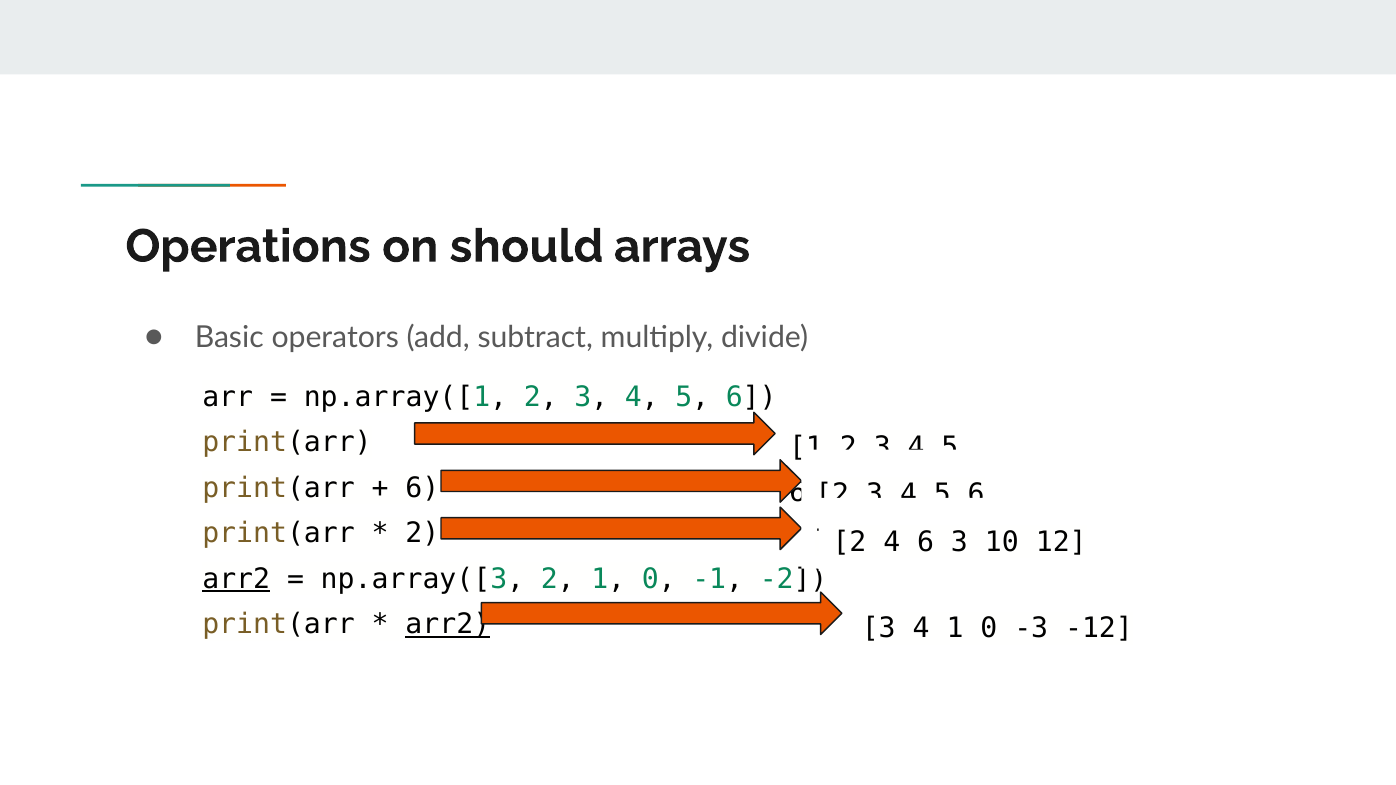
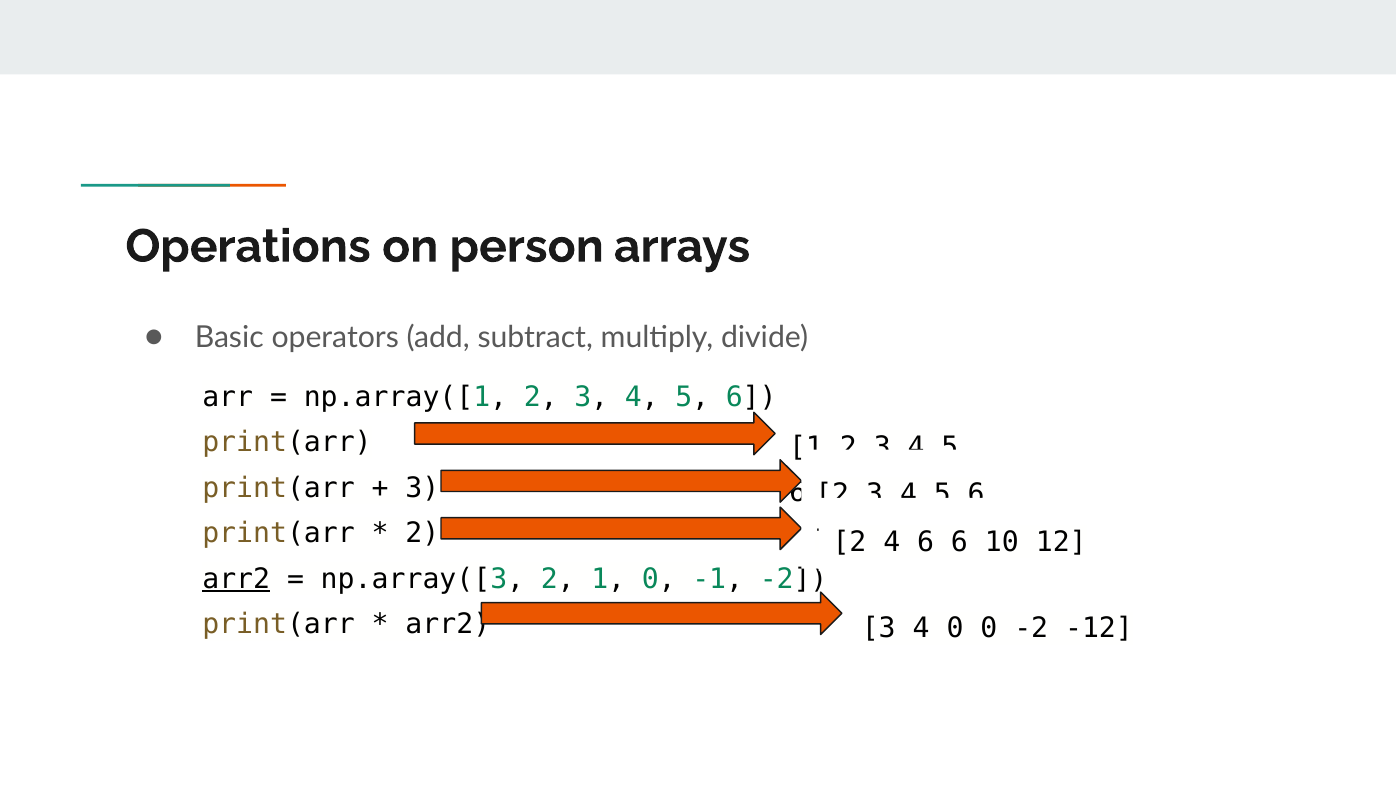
should: should -> person (527, 246)
6: 6 -> 3 (422, 488)
6 3: 3 -> 6 (959, 543)
arr2 underline: present -> none (448, 625)
4 1: 1 -> 0 (955, 629)
0 -3: -3 -> -2 (1031, 629)
